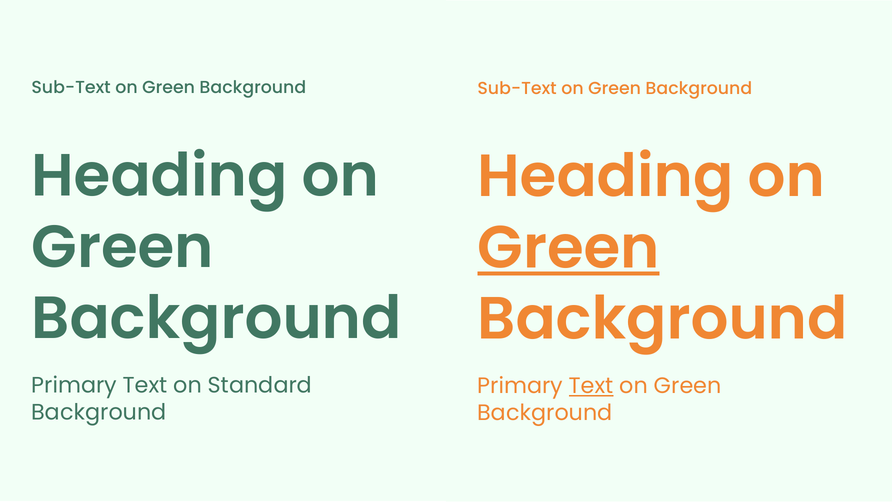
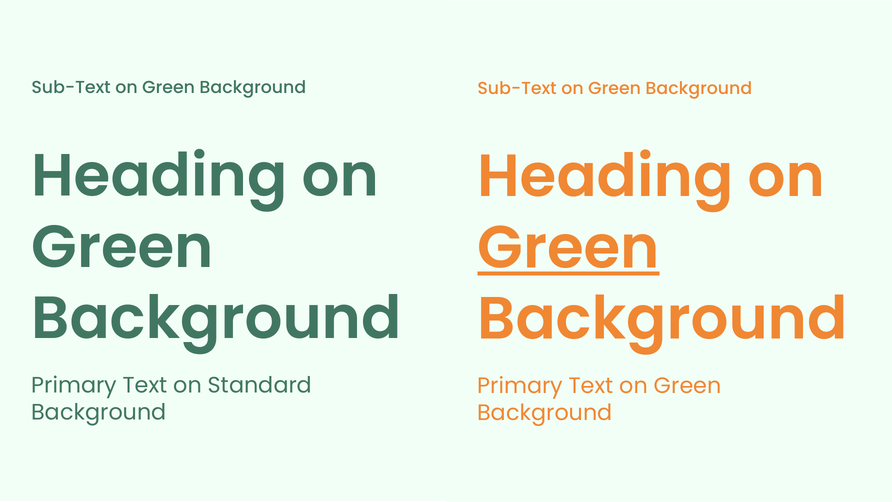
Text underline: present -> none (591, 386)
